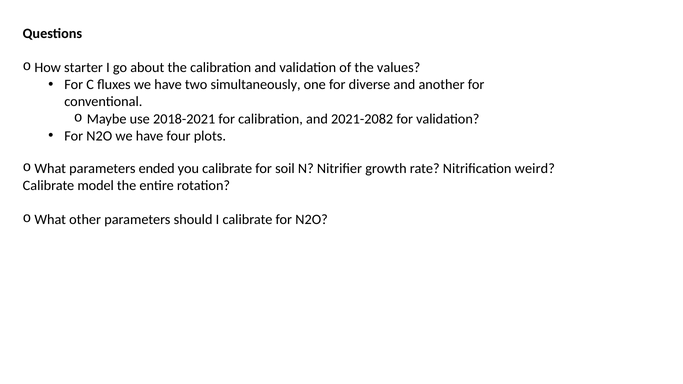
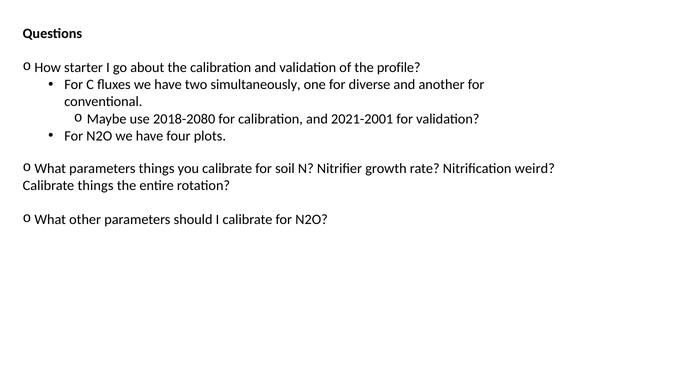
values: values -> profile (399, 68)
2018-2021: 2018-2021 -> 2018-2080 (184, 119)
2021-2082: 2021-2082 -> 2021-2001 (362, 119)
parameters ended: ended -> things (157, 168)
Calibrate model: model -> things (96, 186)
